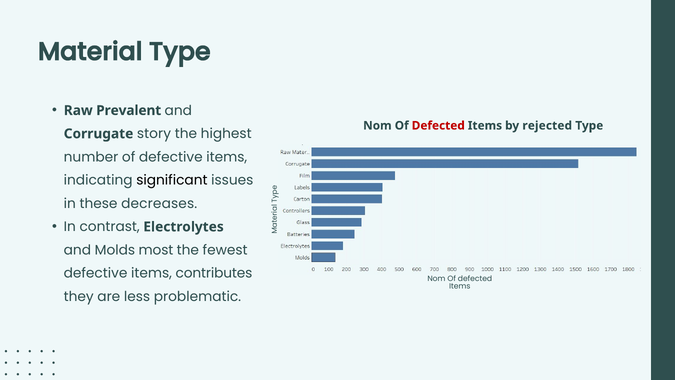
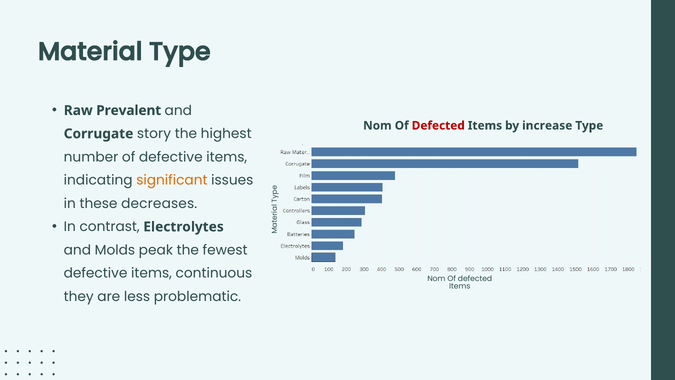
rejected: rejected -> increase (547, 126)
significant colour: black -> orange (172, 180)
most: most -> peak (156, 250)
contributes: contributes -> continuous (214, 273)
